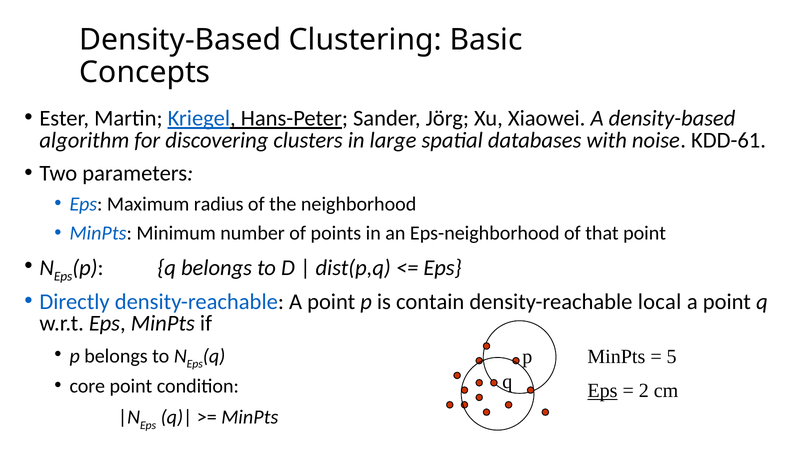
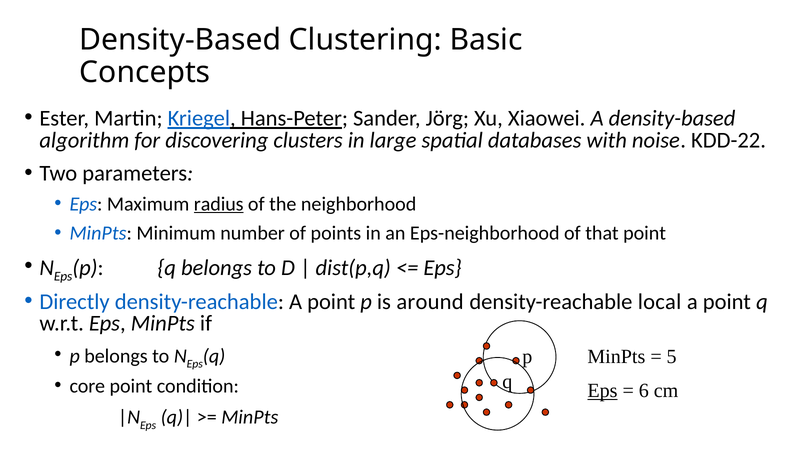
KDD-61: KDD-61 -> KDD-22 (729, 140)
radius underline: none -> present (219, 204)
contain: contain -> around (430, 302)
2: 2 -> 6 (644, 391)
